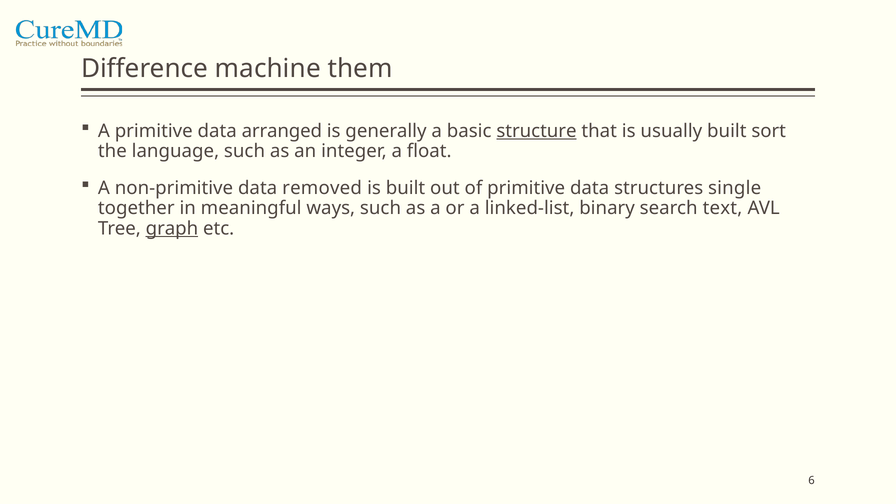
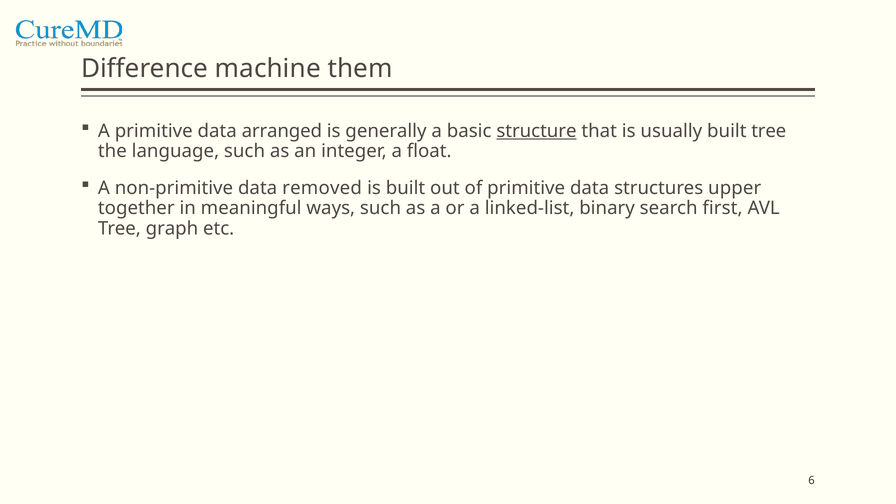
built sort: sort -> tree (769, 131)
single: single -> upper (735, 188)
text: text -> first (722, 208)
graph underline: present -> none (172, 228)
